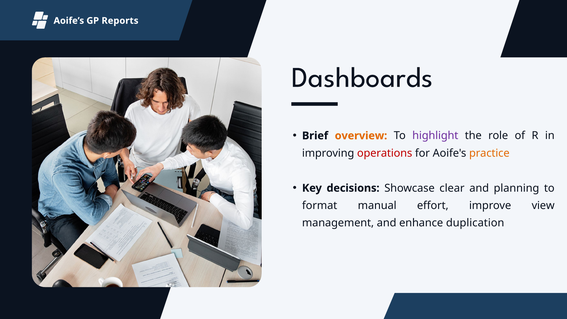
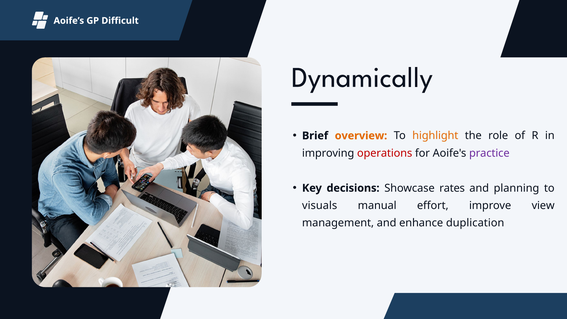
Reports: Reports -> Difficult (120, 21)
Dashboards: Dashboards -> Dynamically (362, 77)
highlight colour: purple -> orange (435, 136)
practice colour: orange -> purple (489, 153)
clear: clear -> rates (452, 188)
format: format -> visuals (320, 206)
